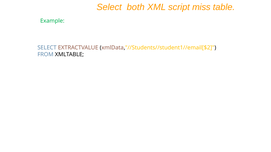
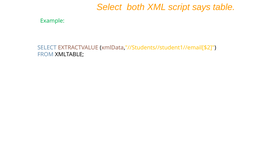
miss: miss -> says (201, 7)
